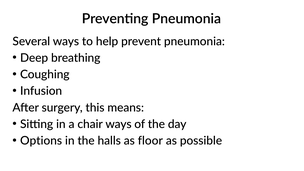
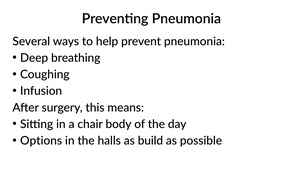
chair ways: ways -> body (118, 124)
floor: floor -> build (150, 141)
